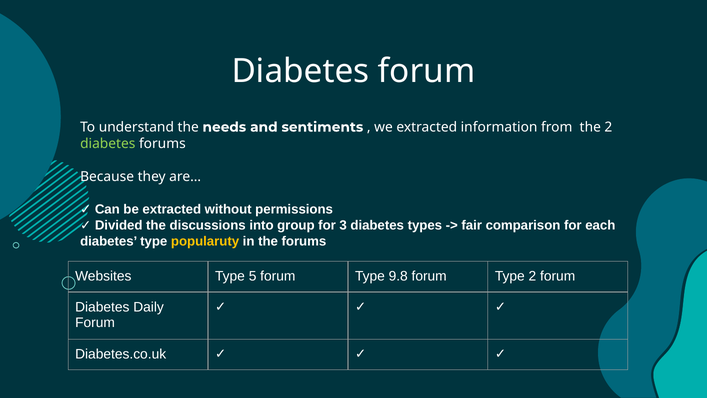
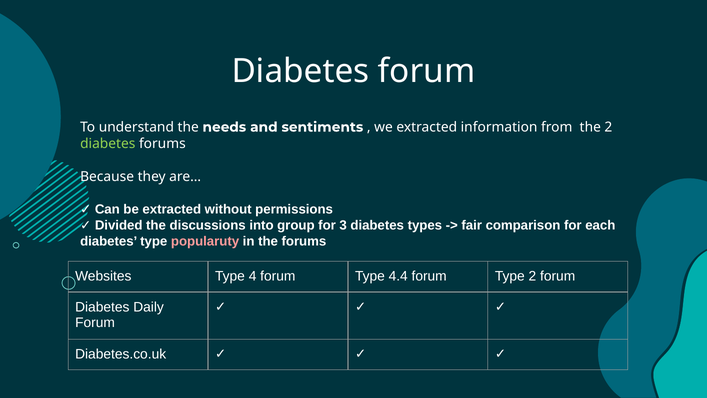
popularuty colour: yellow -> pink (205, 241)
5: 5 -> 4 (253, 276)
9.8: 9.8 -> 4.4 (398, 276)
